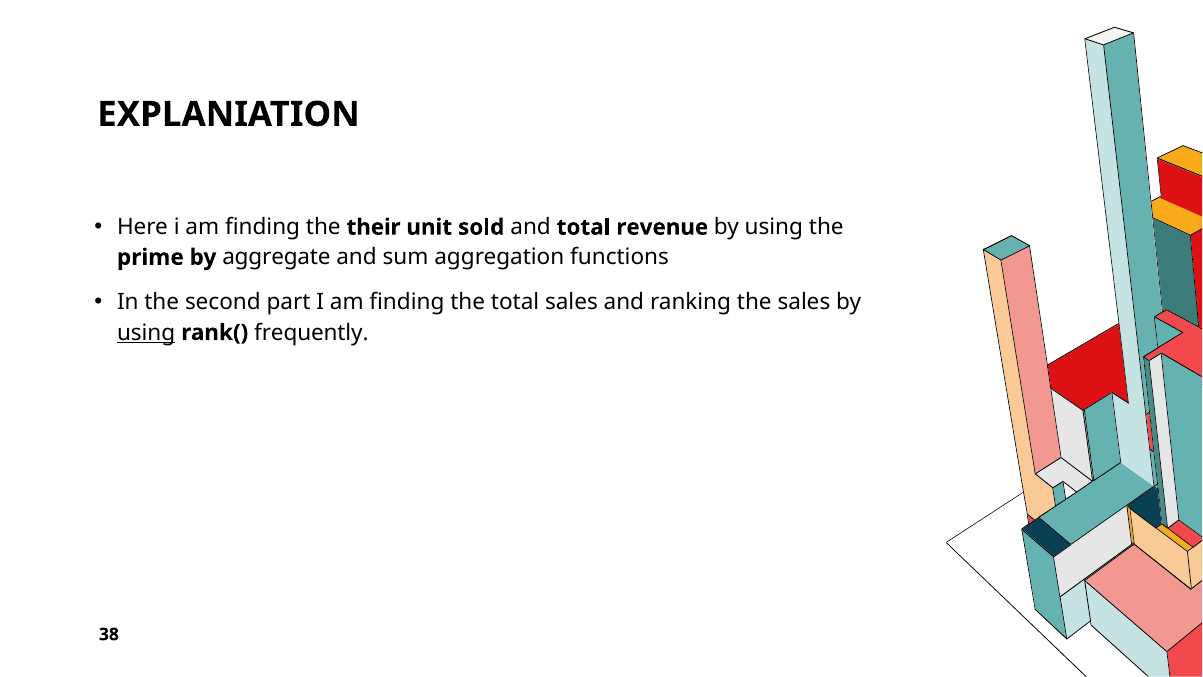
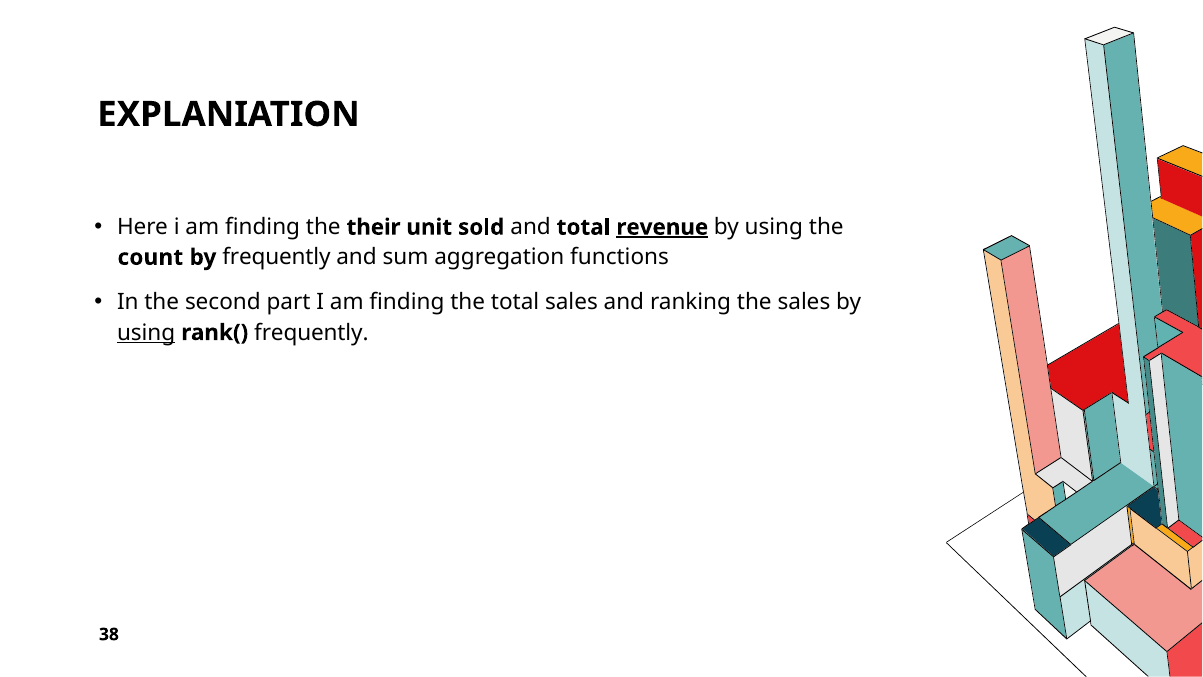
revenue underline: none -> present (662, 227)
prime: prime -> count (150, 257)
by aggregate: aggregate -> frequently (276, 257)
